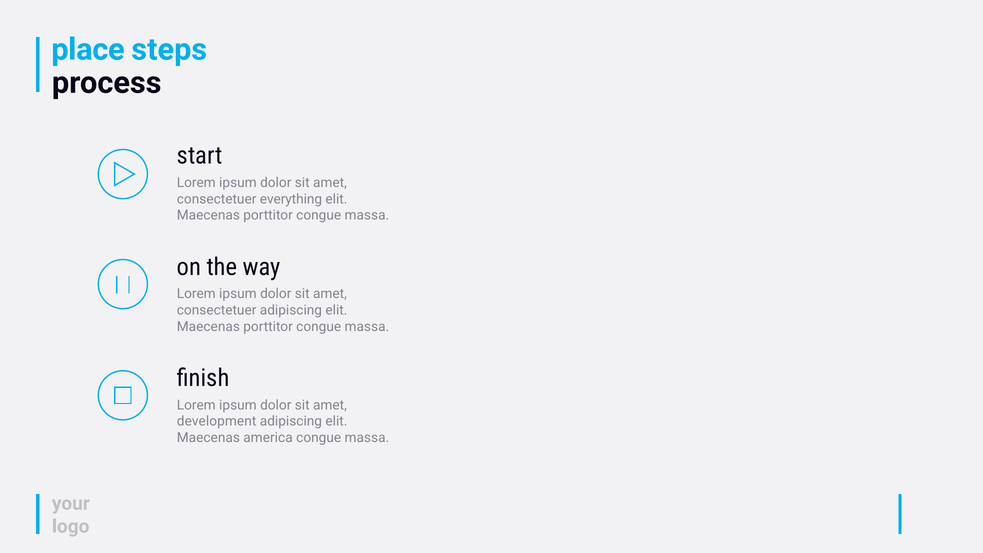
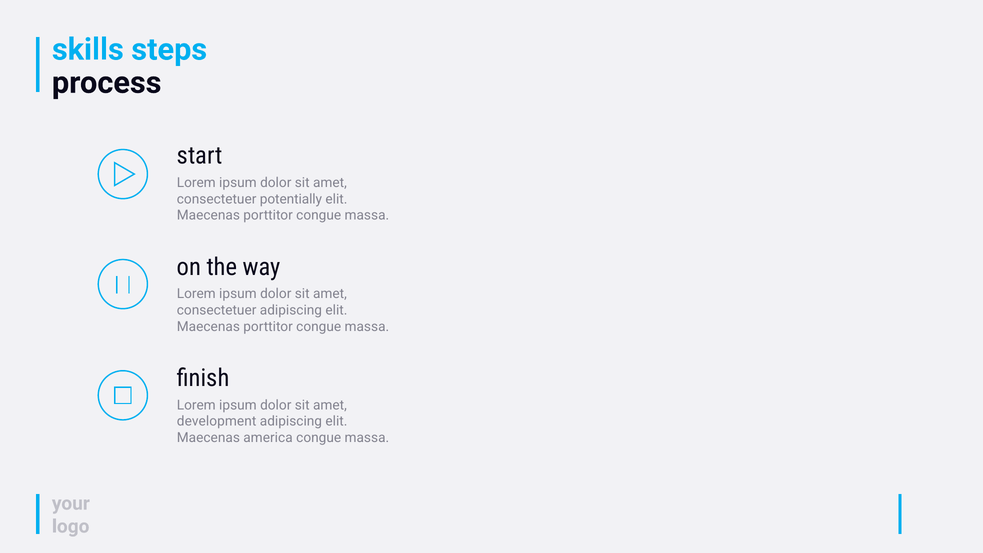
place: place -> skills (88, 50)
everything: everything -> potentially (291, 199)
